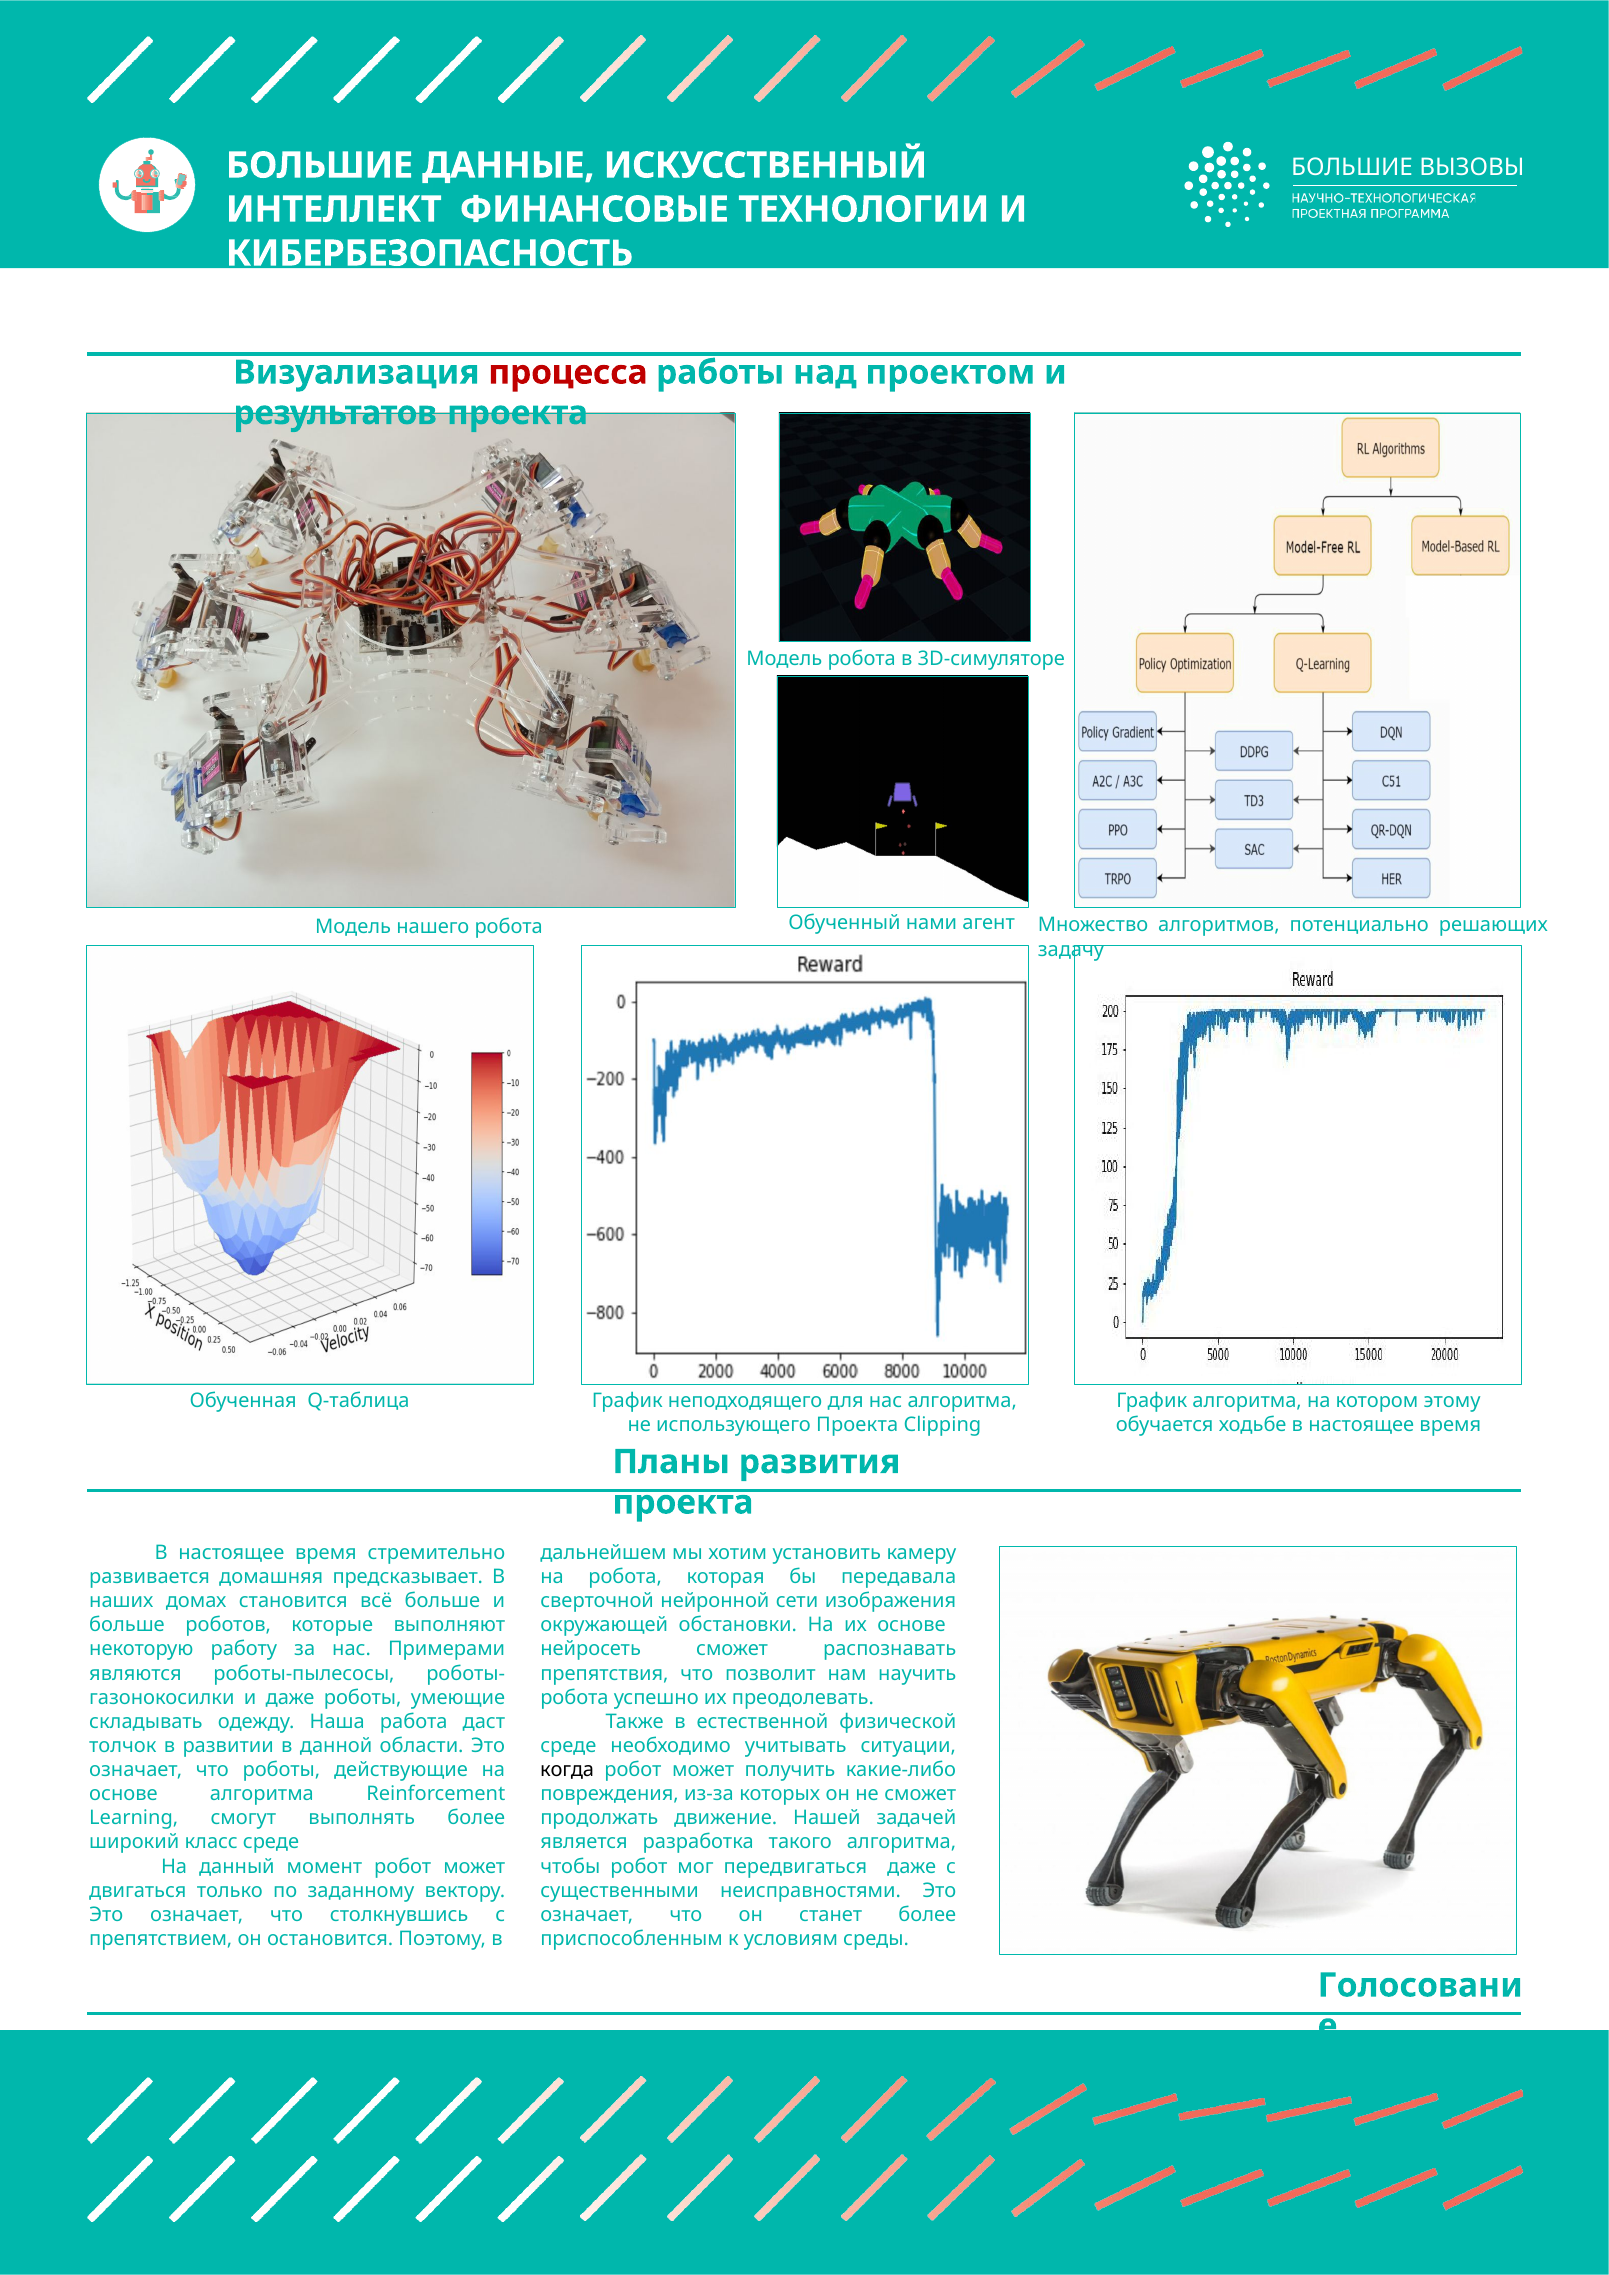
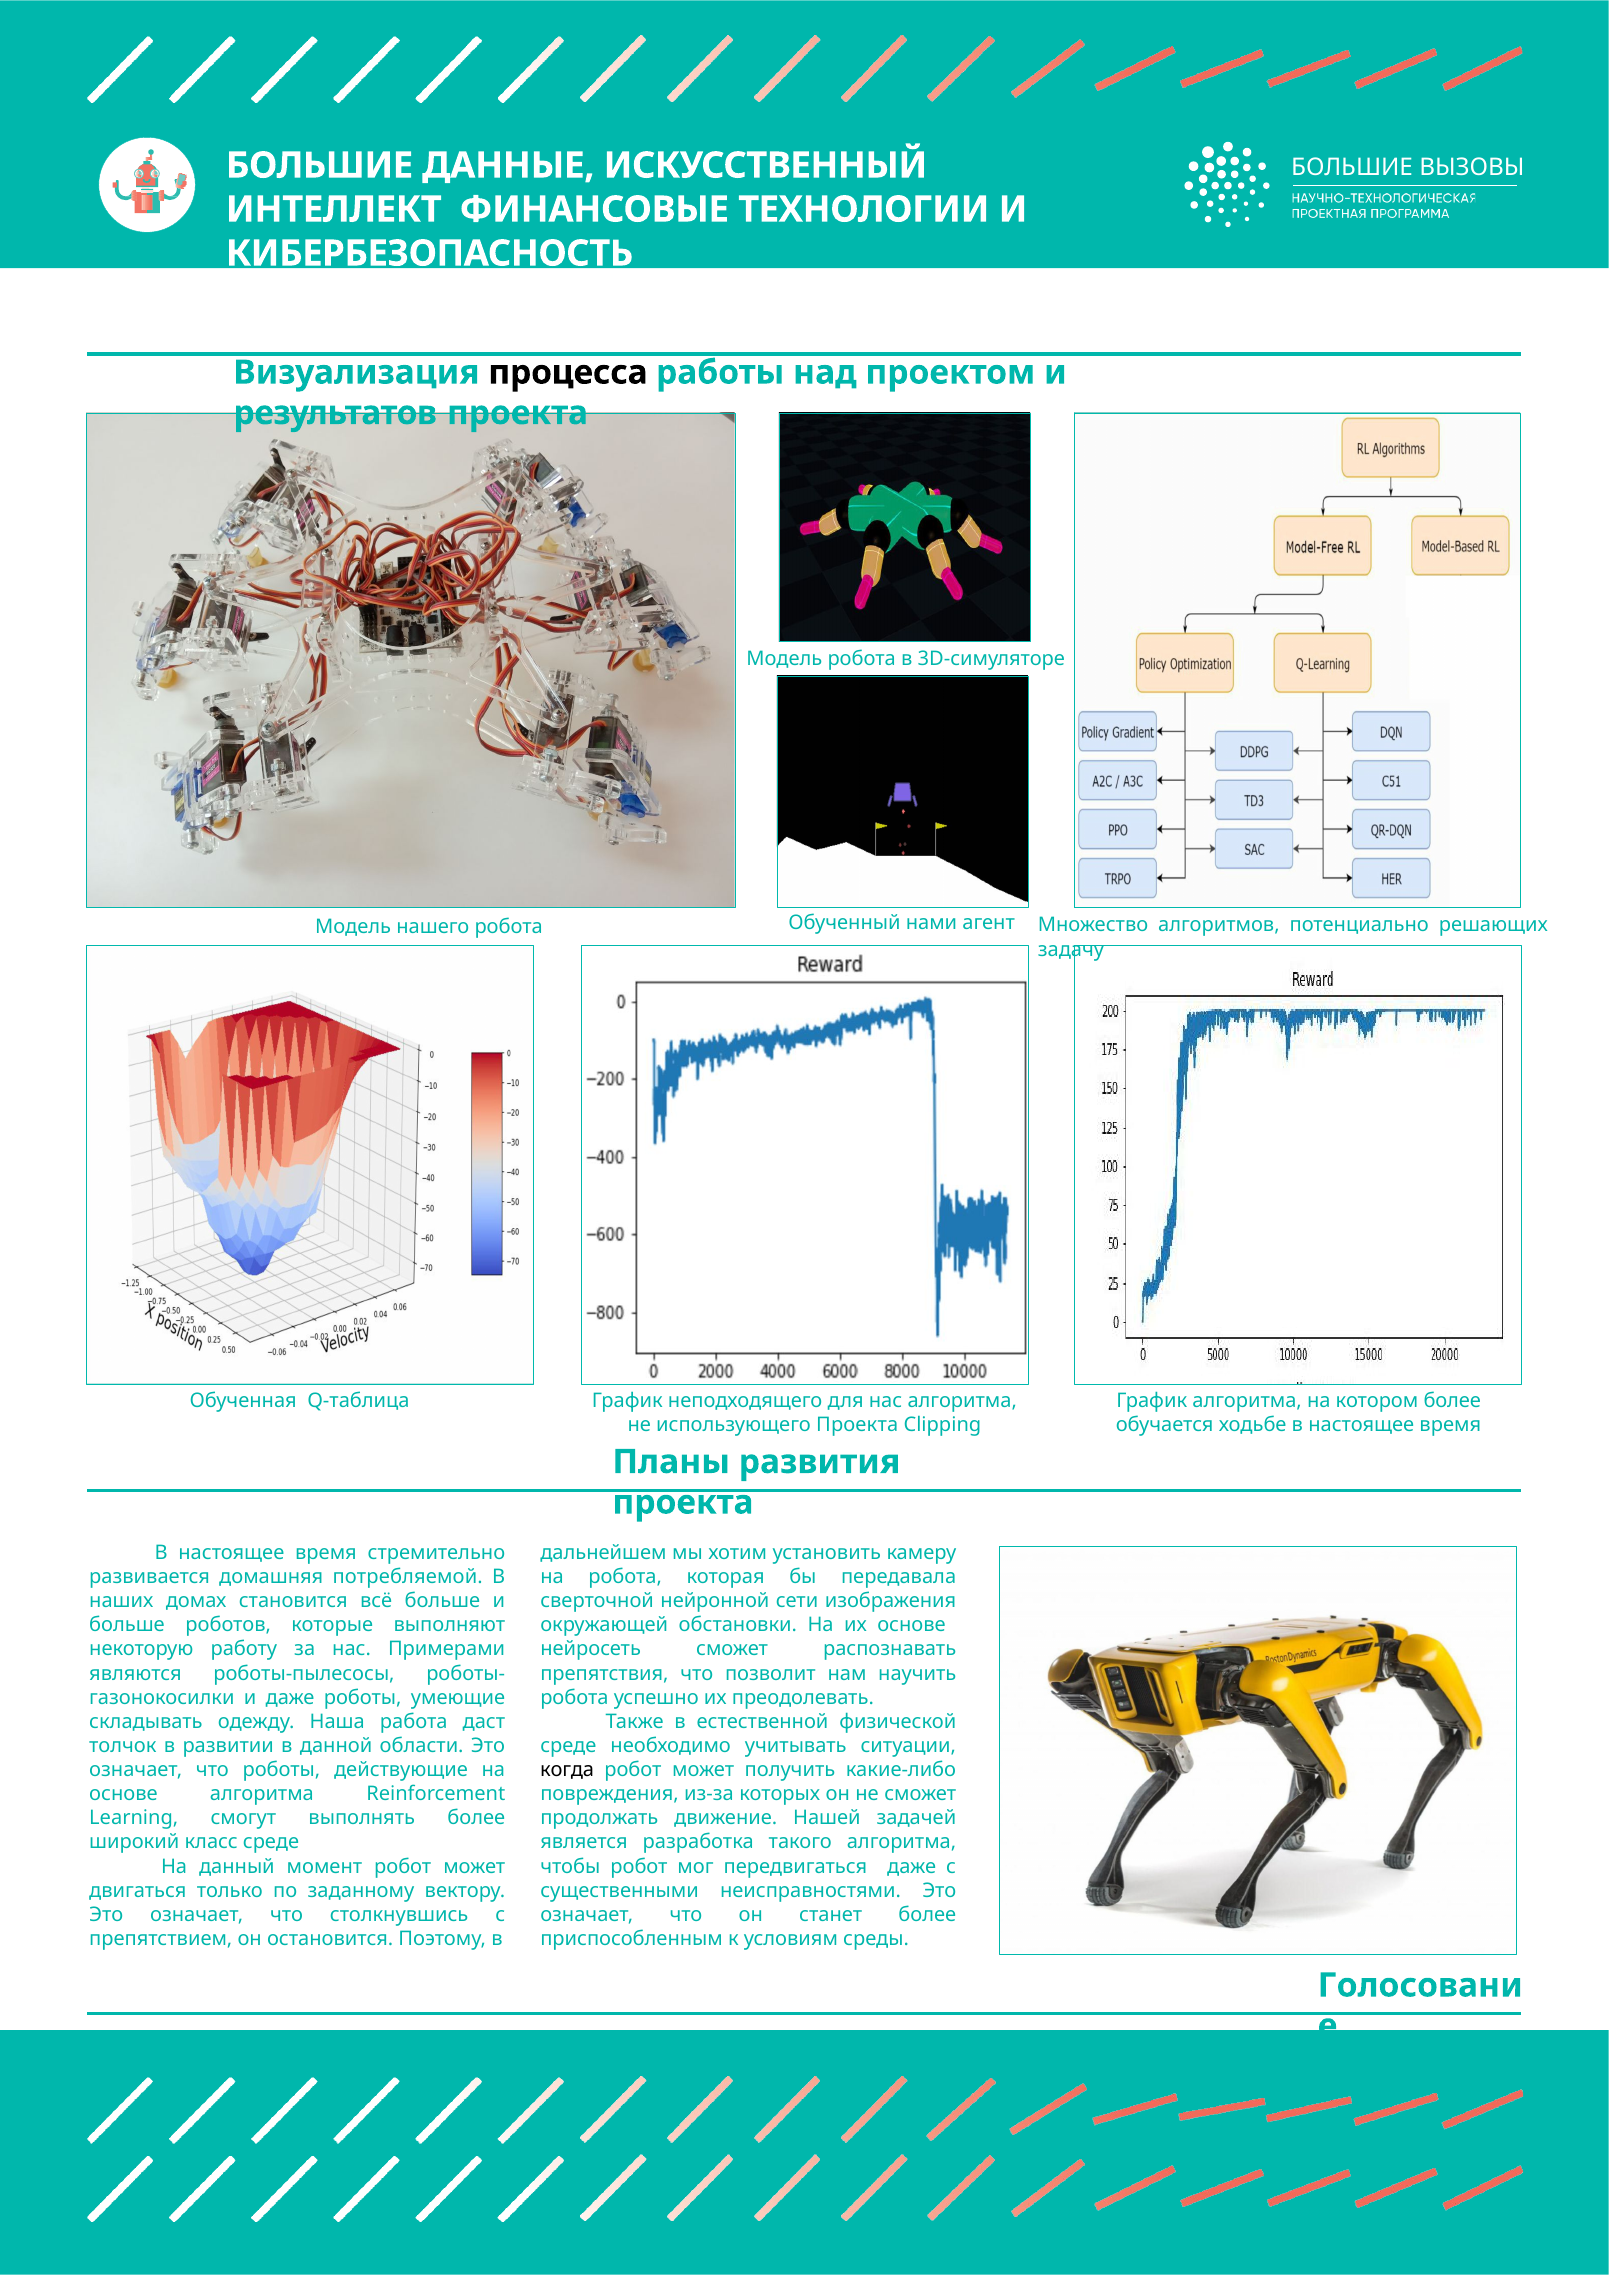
процесса colour: red -> black (568, 372)
котором этому: этому -> более (1452, 1400)
предсказывает: предсказывает -> потребляемой (408, 1577)
